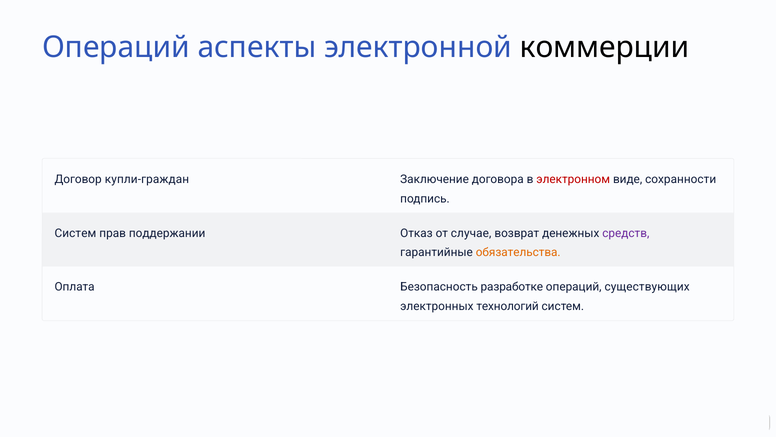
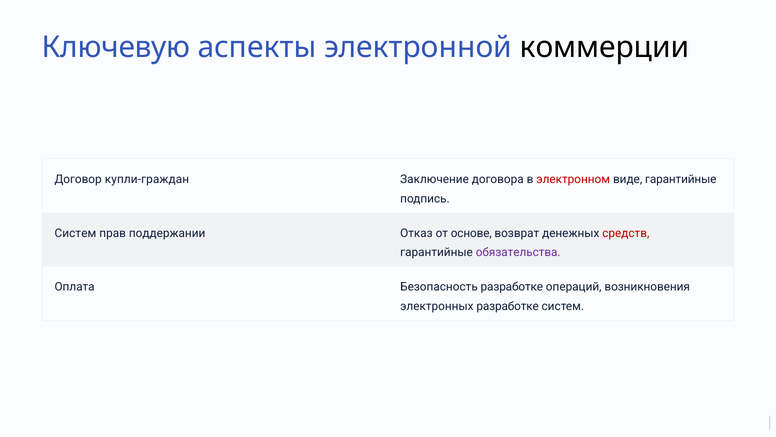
Операций: Операций -> Ключевую (116, 47)
виде сохранности: сохранности -> гарантийные (681, 179)
случае: случае -> основе (471, 233)
средств colour: purple -> red (626, 233)
обязательства colour: orange -> purple (518, 252)
существующих: существующих -> возникновения (647, 287)
электронных технологий: технологий -> разработке (508, 306)
